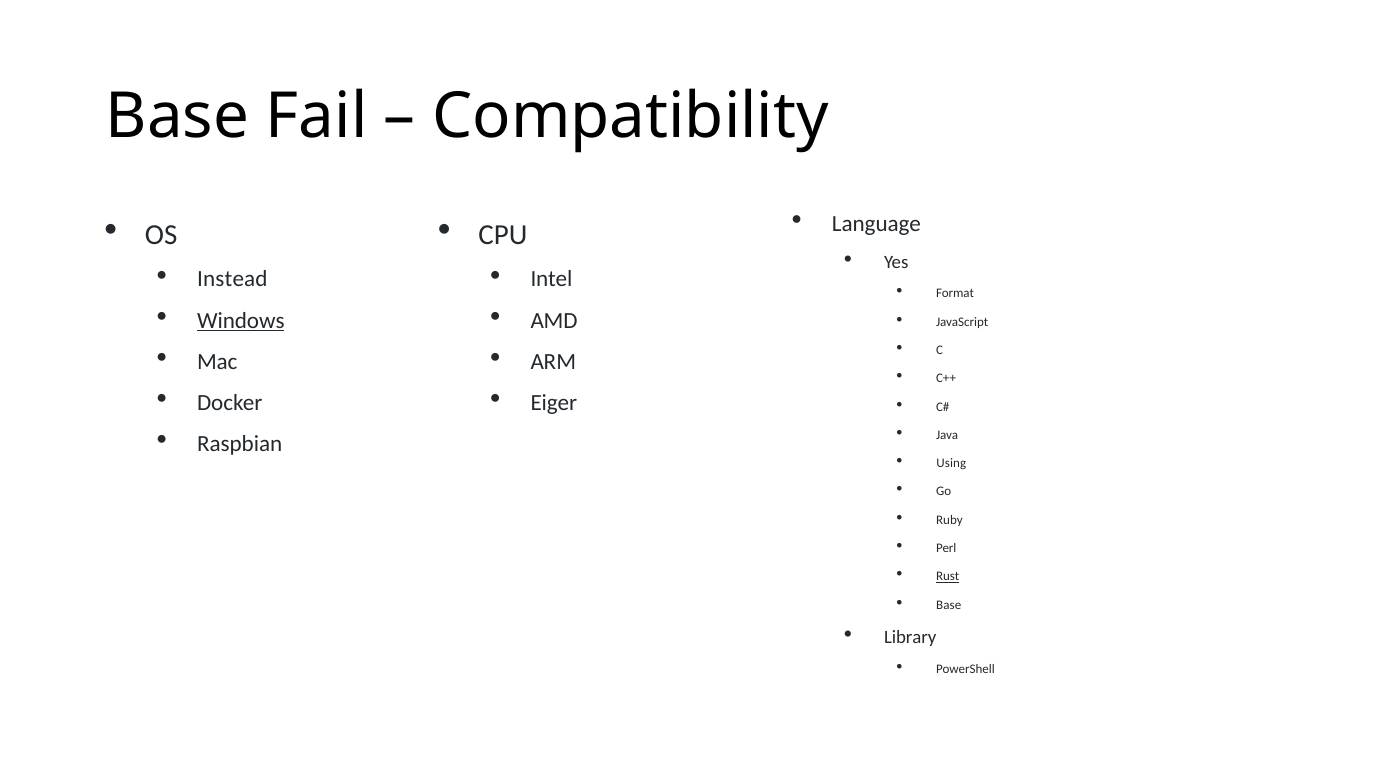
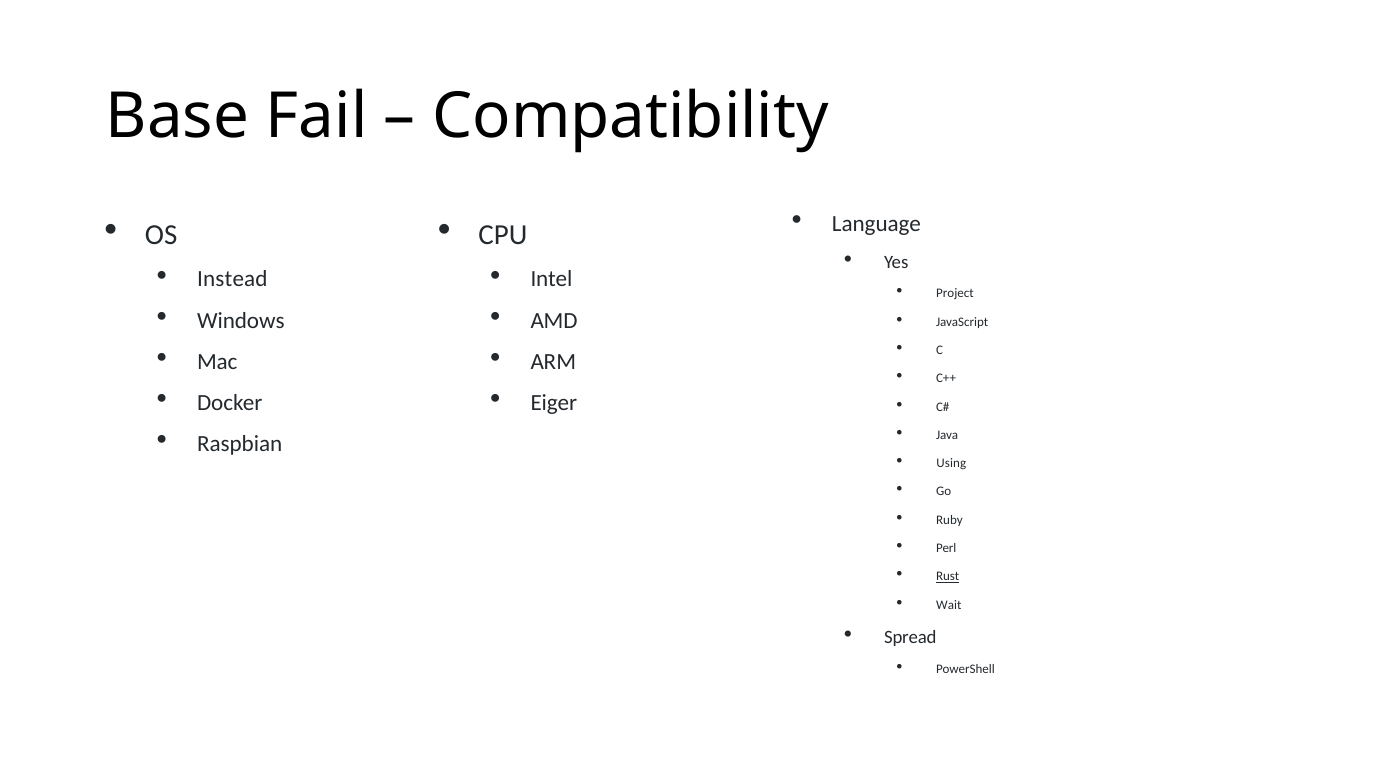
Format: Format -> Project (955, 294)
Windows underline: present -> none (241, 321)
Base: Base -> Wait (949, 605)
Library: Library -> Spread (910, 638)
